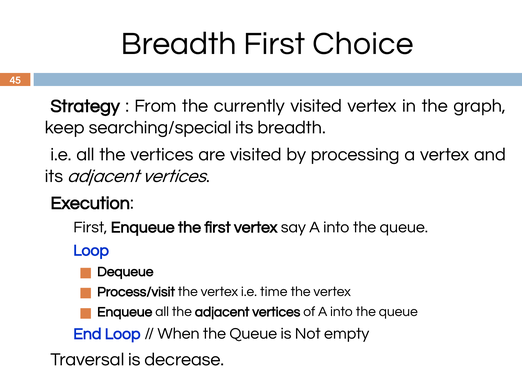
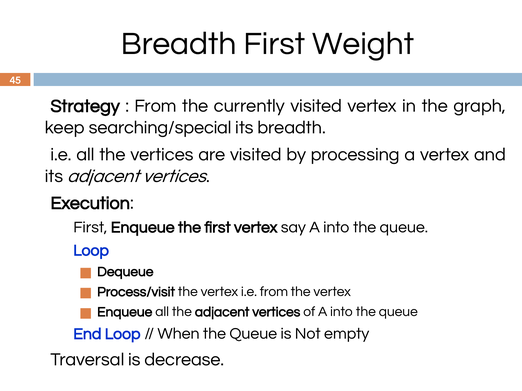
Choice: Choice -> Weight (363, 44)
i.e time: time -> from (274, 292)
